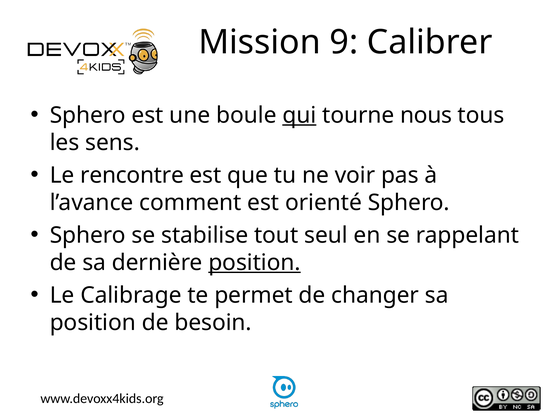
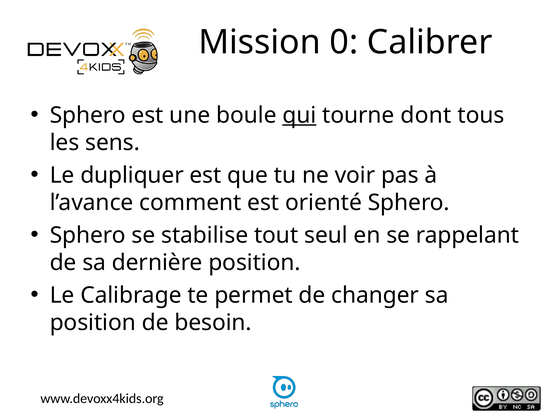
9: 9 -> 0 (344, 42)
nous: nous -> dont (426, 115)
rencontre: rencontre -> dupliquer (132, 175)
position underline: present -> none (255, 263)
